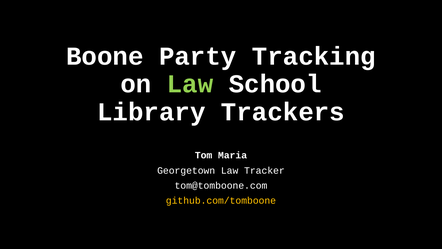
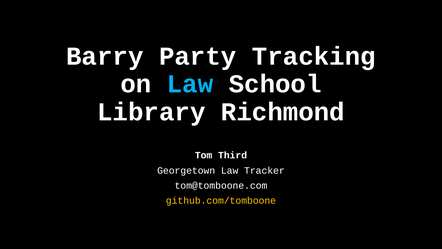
Boone: Boone -> Barry (105, 56)
Law colour: light green -> light blue (190, 84)
Trackers: Trackers -> Richmond (283, 112)
Maria: Maria -> Third (233, 155)
